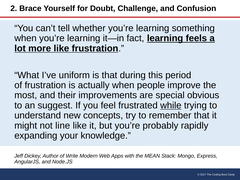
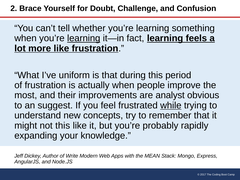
learning underline: none -> present (84, 38)
special: special -> analyst (170, 95)
not line: line -> this (63, 126)
